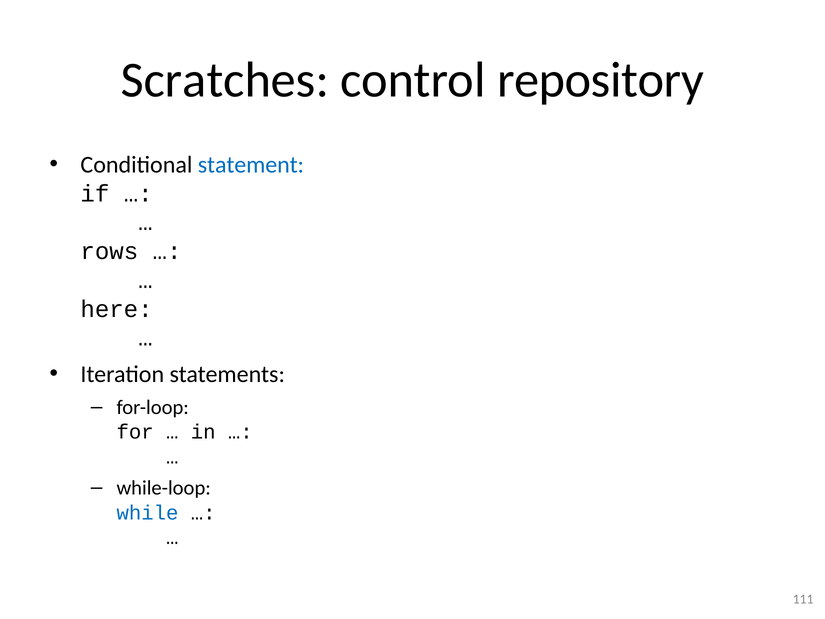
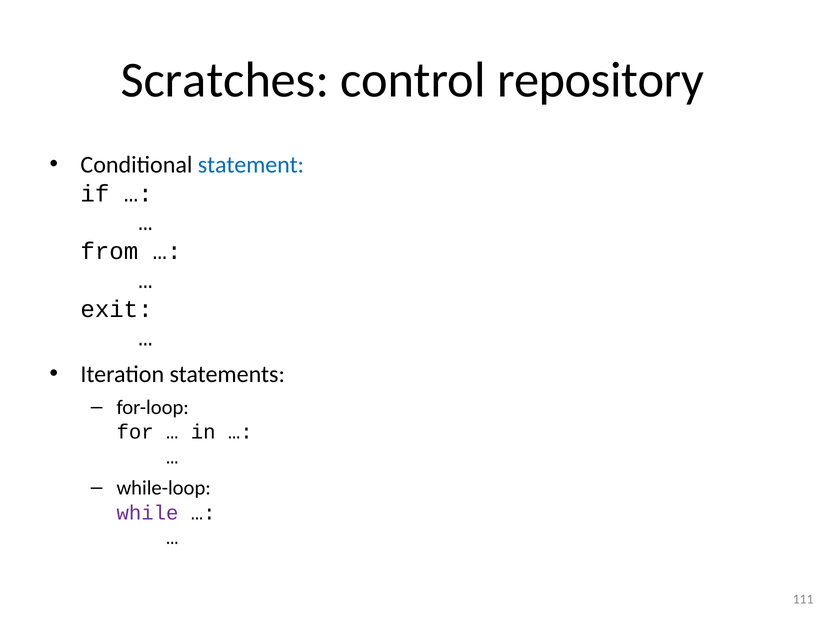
rows: rows -> from (109, 251)
here: here -> exit (117, 309)
while colour: blue -> purple (147, 513)
